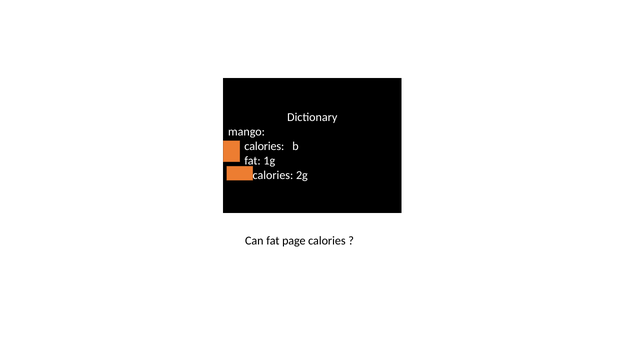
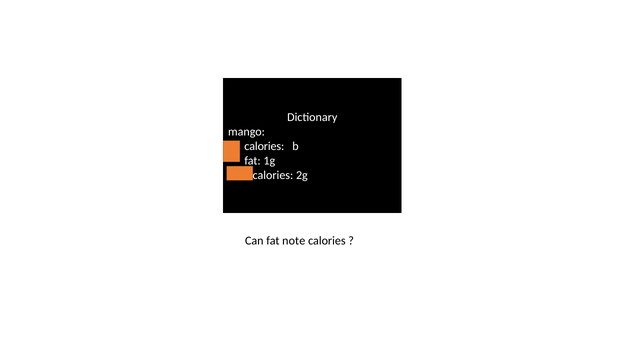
page: page -> note (294, 241)
